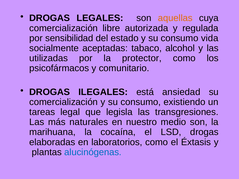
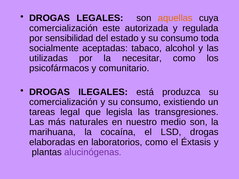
libre: libre -> este (111, 28)
vida: vida -> toda (210, 38)
protector: protector -> necesitar (142, 58)
ansiedad: ansiedad -> produzca (181, 92)
alucinógenas colour: blue -> purple (93, 152)
